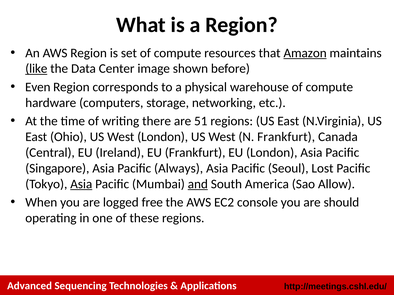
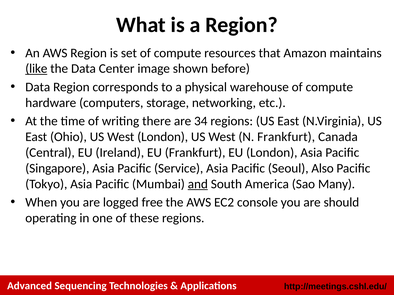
Amazon underline: present -> none (305, 53)
Even: Even -> Data (38, 87)
51: 51 -> 34 (201, 121)
Always: Always -> Service (179, 169)
Lost: Lost -> Also (323, 169)
Asia underline: present -> none (81, 184)
Allow: Allow -> Many (337, 184)
